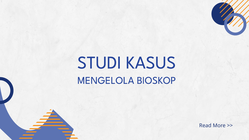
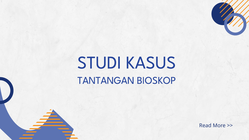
MENGELOLA: MENGELOLA -> TANTANGAN (106, 80)
